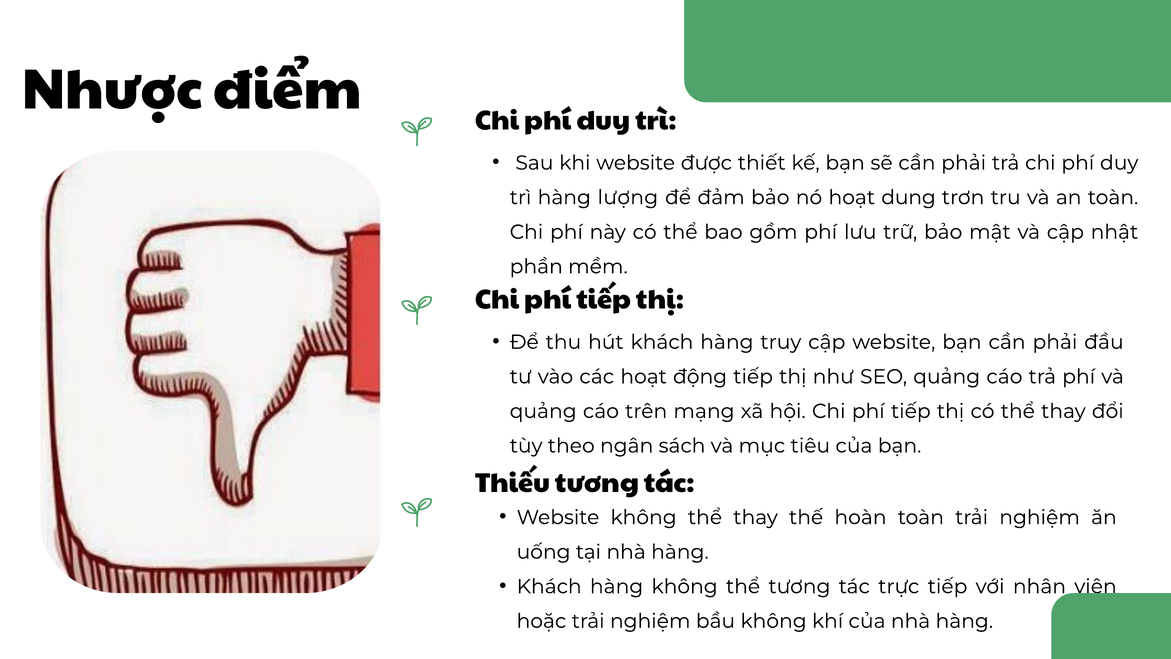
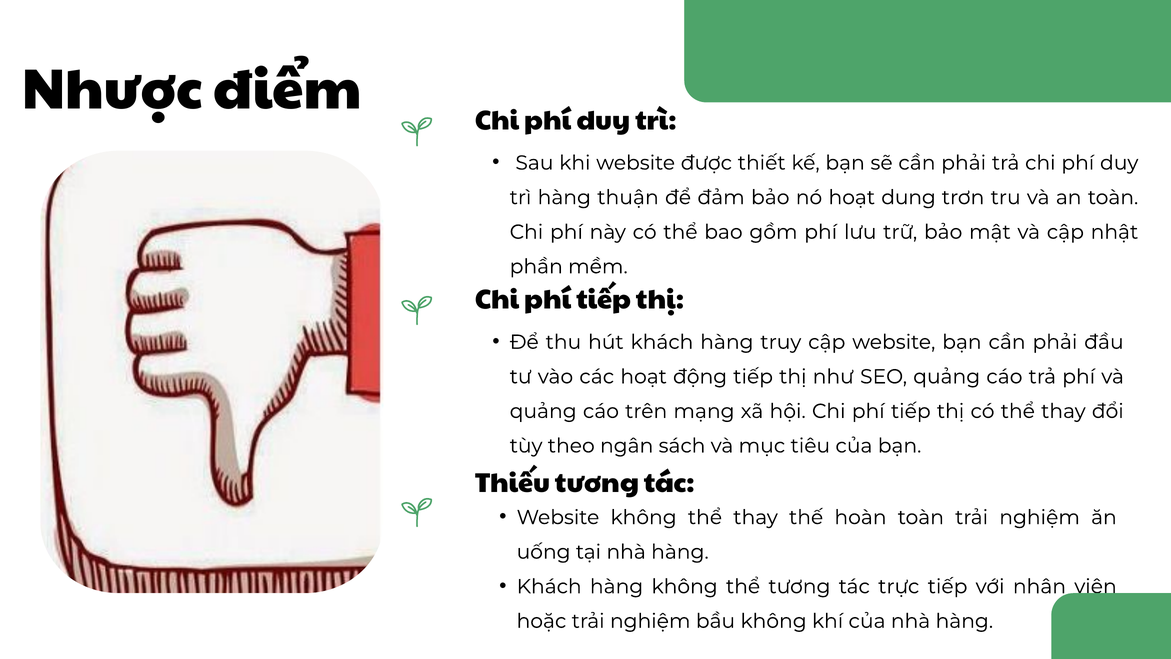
lượng: lượng -> thuận (628, 197)
